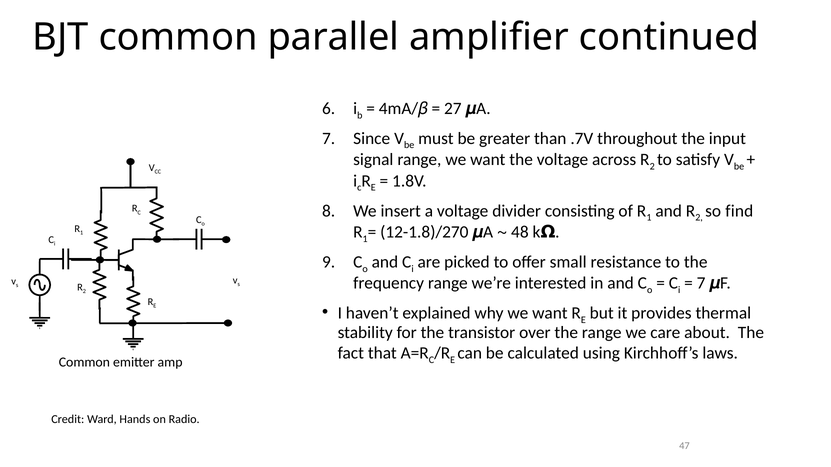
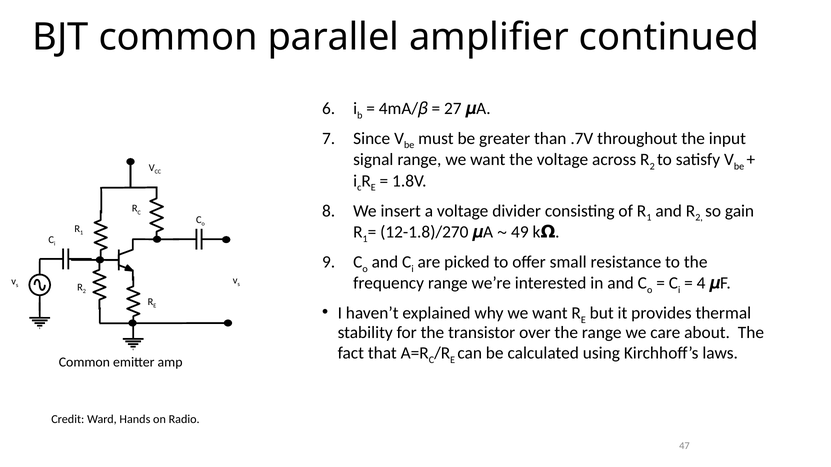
find: find -> gain (739, 211)
48: 48 -> 49 (520, 232)
7: 7 -> 4 (701, 284)
